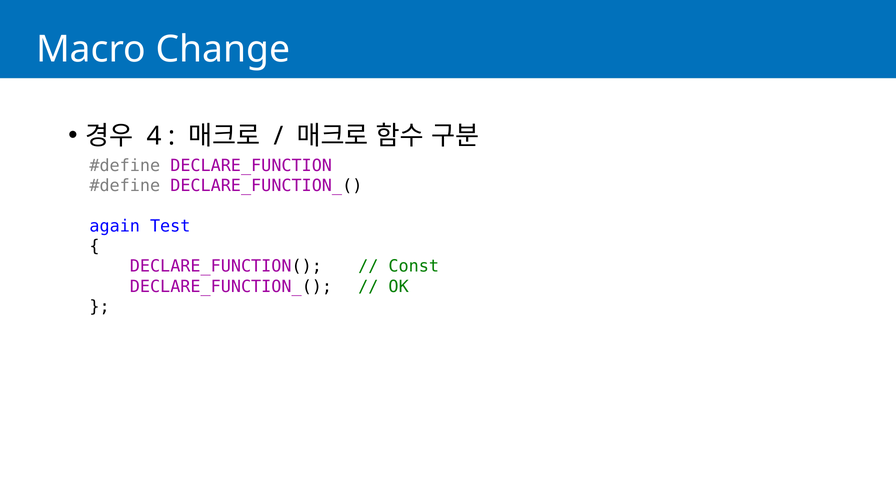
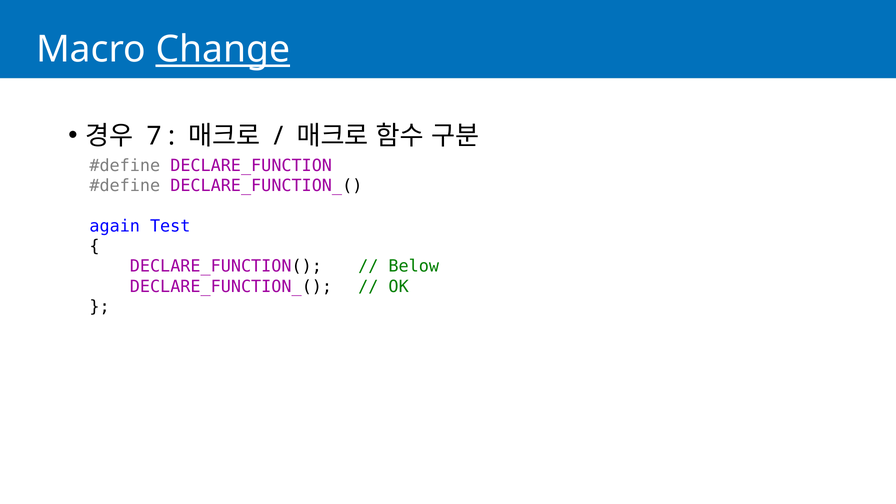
Change underline: none -> present (223, 50)
4: 4 -> 7 (154, 136)
Const: Const -> Below (414, 266)
